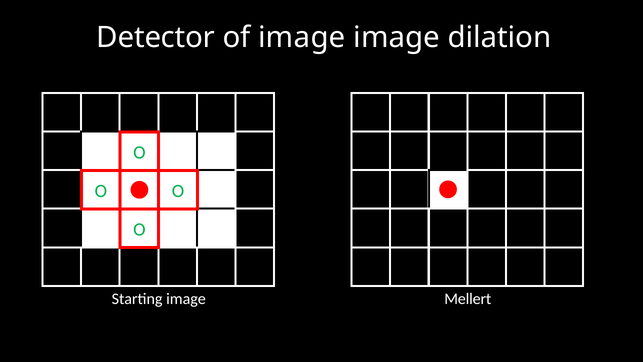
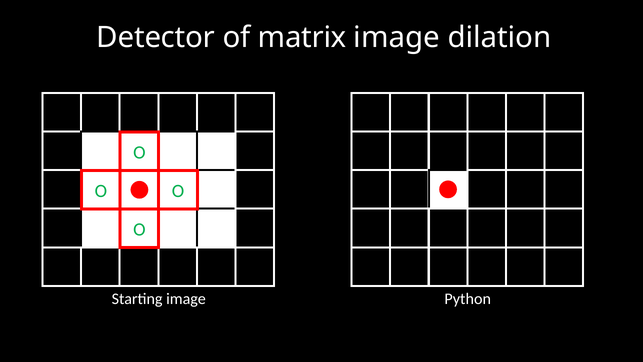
of image: image -> matrix (302, 38)
Mellert: Mellert -> Python (468, 299)
